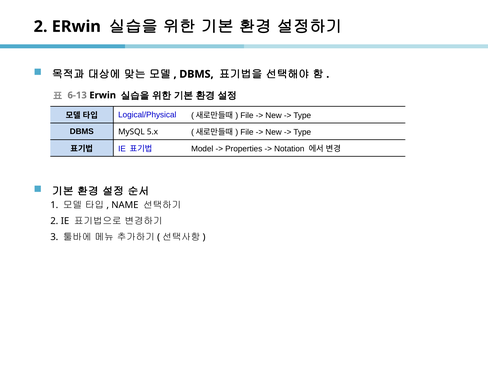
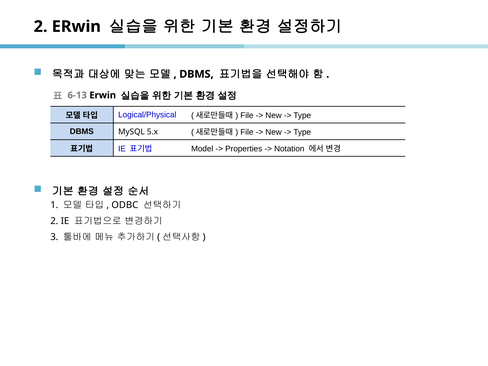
NAME: NAME -> ODBC (125, 205)
